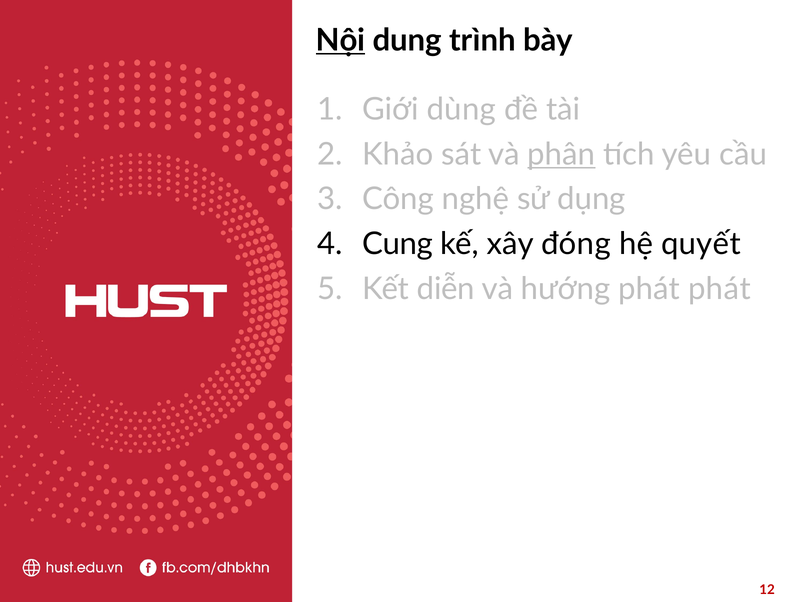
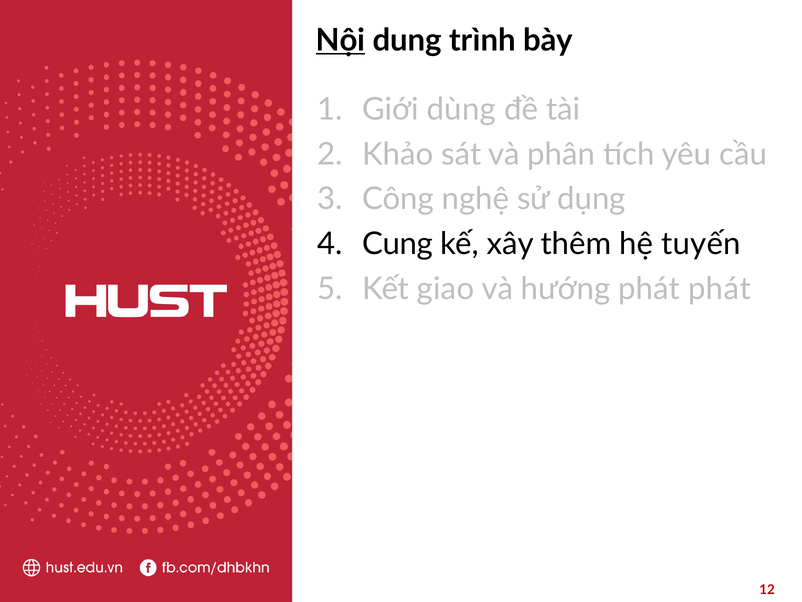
phân underline: present -> none (561, 154)
đóng: đóng -> thêm (576, 244)
quyết: quyết -> tuyến (701, 244)
diễn: diễn -> giao (446, 289)
